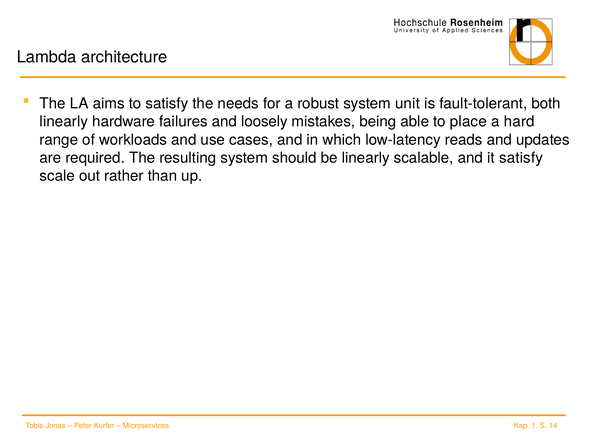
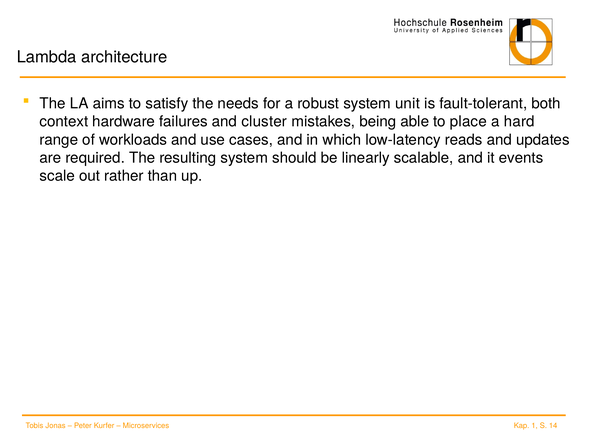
linearly: linearly -> context (64, 122)
loosely: loosely -> cluster (264, 122)
it satisfy: satisfy -> events (521, 158)
